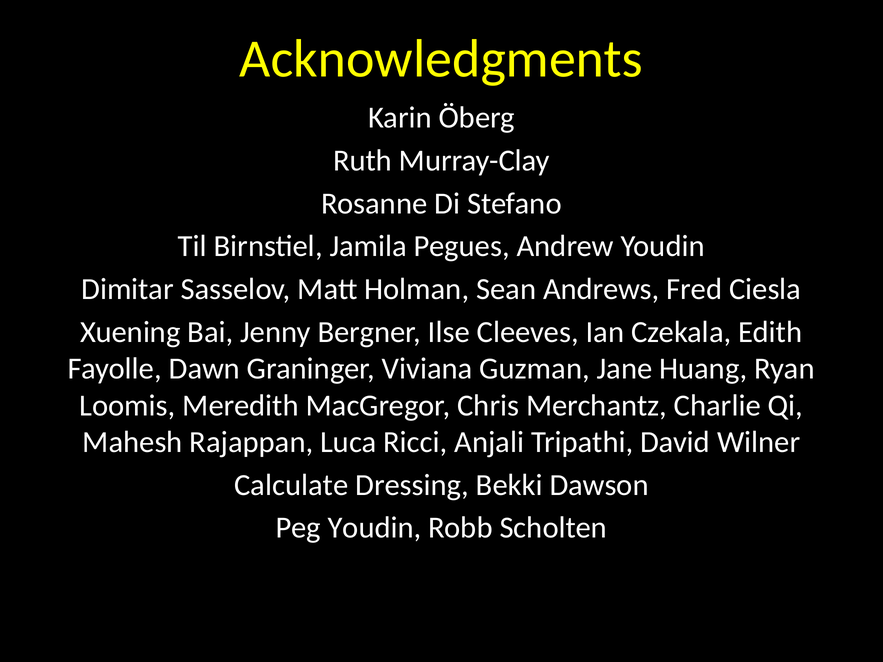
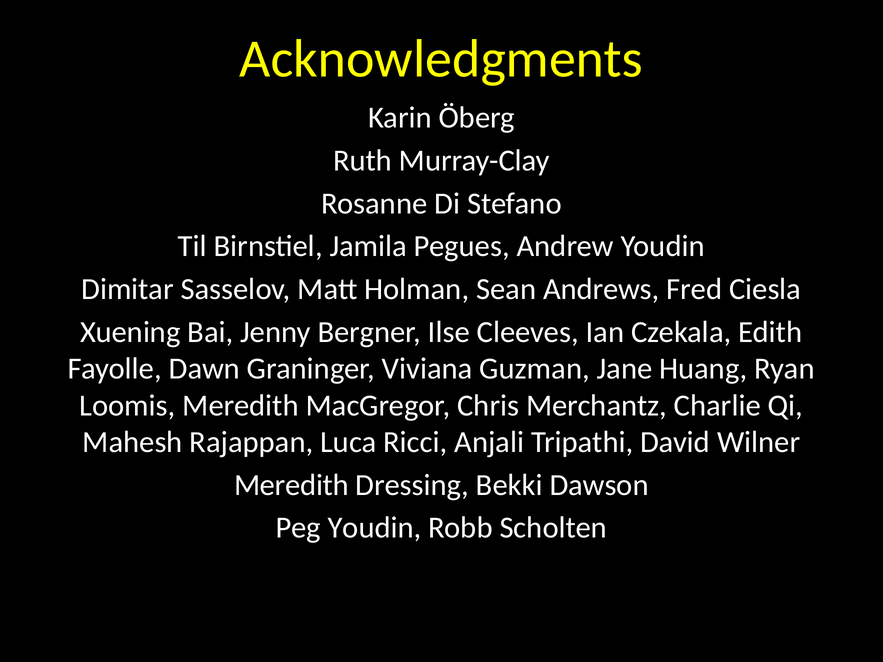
Calculate: Calculate -> Meredith (291, 485)
